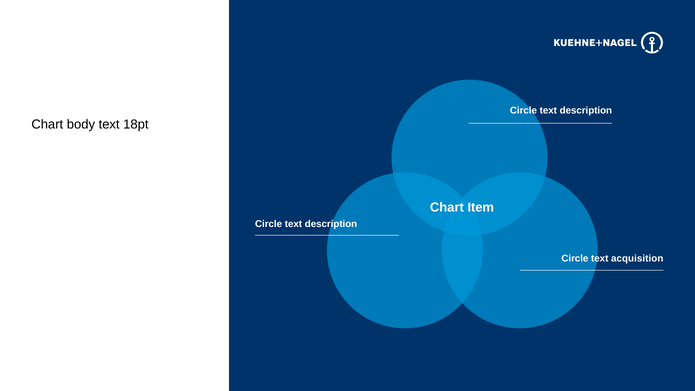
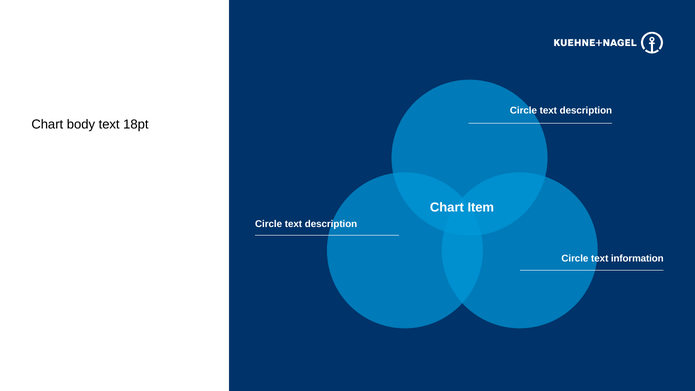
acquisition: acquisition -> information (637, 259)
